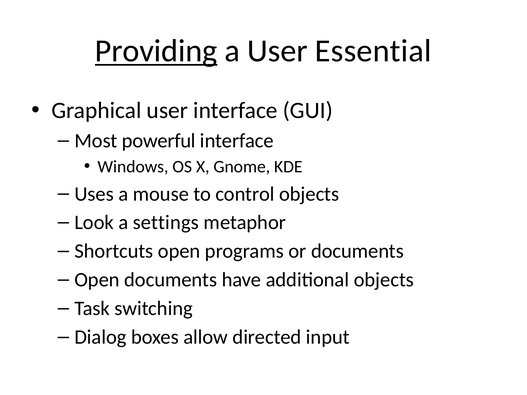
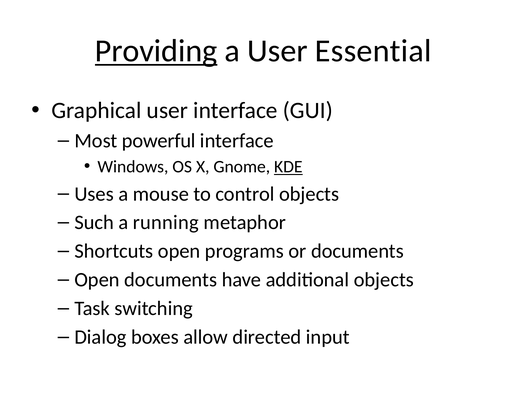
KDE underline: none -> present (288, 167)
Look: Look -> Such (94, 223)
settings: settings -> running (166, 223)
